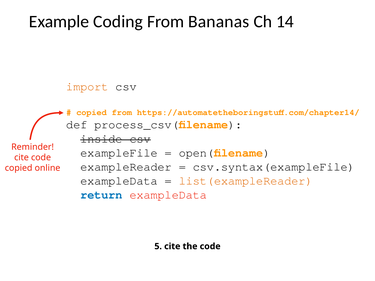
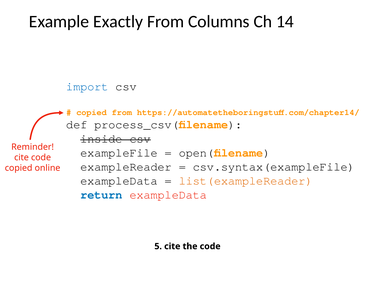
Coding: Coding -> Exactly (118, 22)
Bananas: Bananas -> Columns (219, 22)
import colour: orange -> blue (87, 86)
